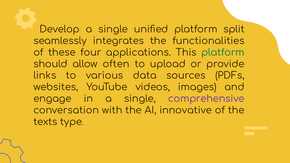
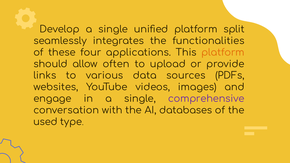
platform colour: green -> orange (223, 52)
innovative: innovative -> databases (186, 110)
texts: texts -> used (45, 122)
